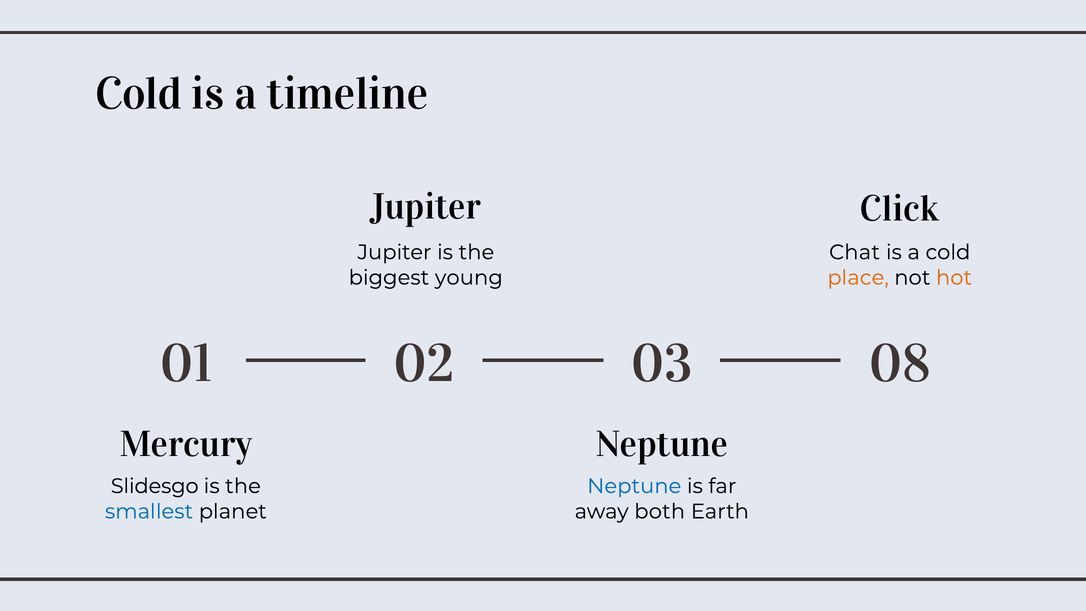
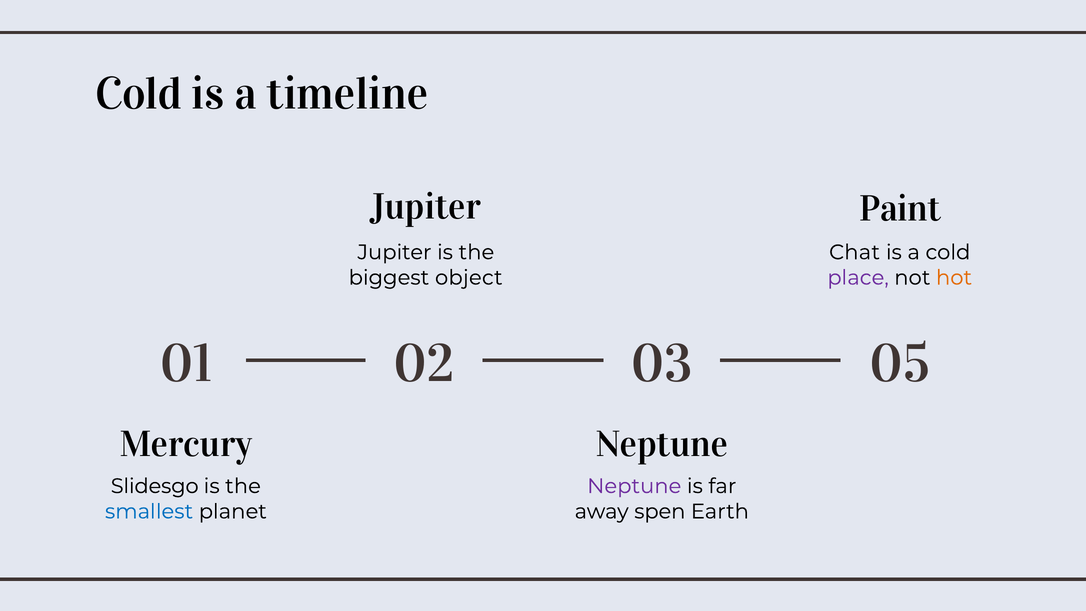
Click: Click -> Paint (900, 209)
young: young -> object (469, 278)
place colour: orange -> purple (858, 278)
08: 08 -> 05 (900, 364)
Neptune colour: blue -> purple (634, 486)
both: both -> spen (660, 511)
